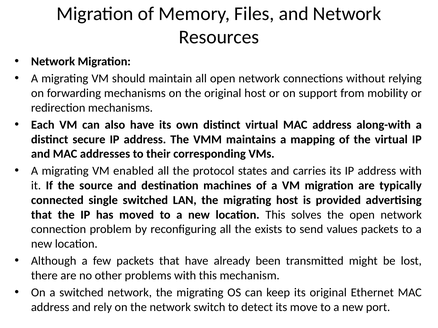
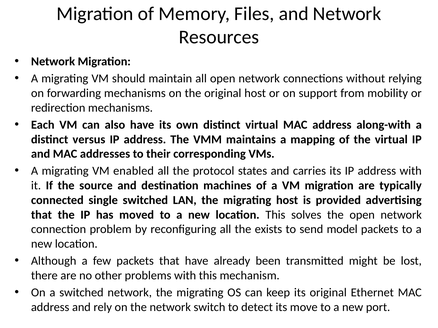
secure: secure -> versus (89, 140)
values: values -> model (342, 230)
